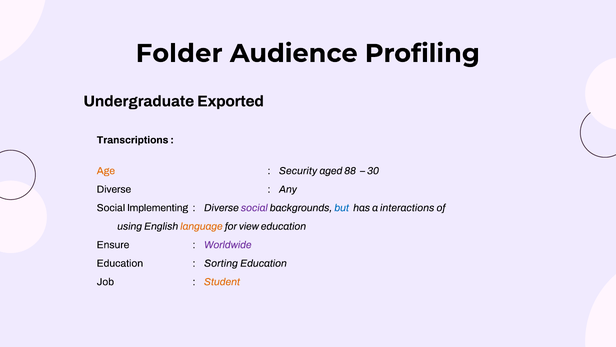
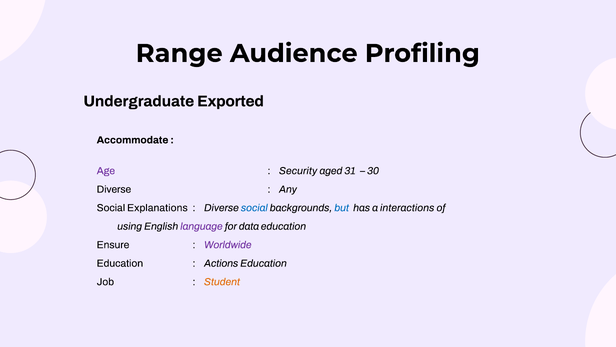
Folder: Folder -> Range (179, 53)
Transcriptions: Transcriptions -> Accommodate (133, 140)
Age colour: orange -> purple (106, 171)
88: 88 -> 31 (350, 171)
Implementing: Implementing -> Explanations (157, 208)
social colour: purple -> blue (254, 208)
language colour: orange -> purple (201, 226)
view: view -> data (249, 226)
Sorting: Sorting -> Actions (221, 263)
